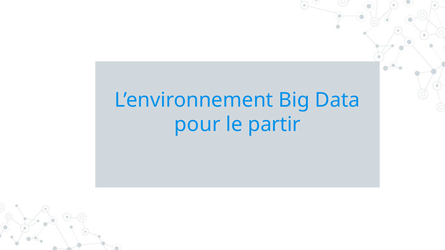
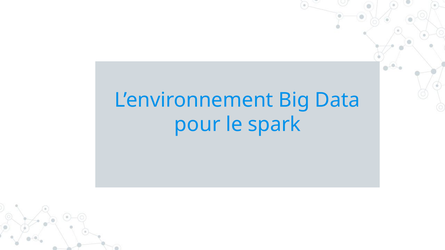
partir: partir -> spark (274, 125)
